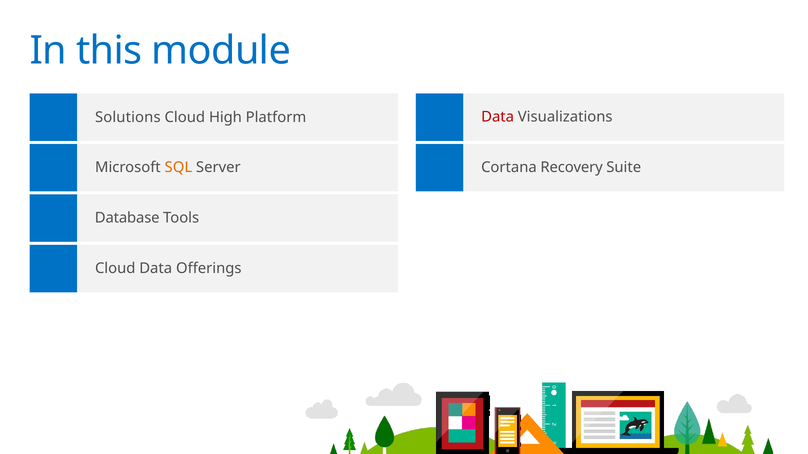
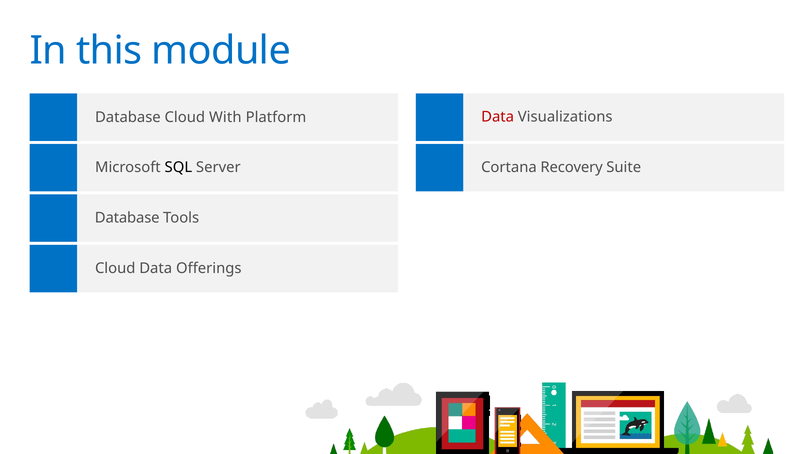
Solutions: Solutions -> Database (128, 117)
High: High -> With (225, 117)
SQL colour: orange -> black (178, 168)
